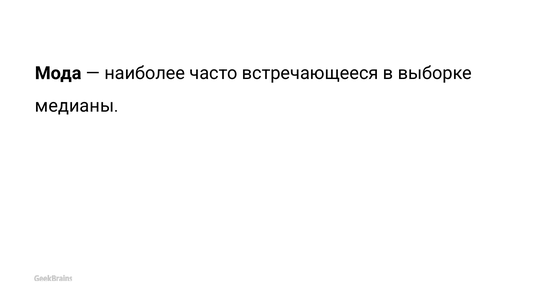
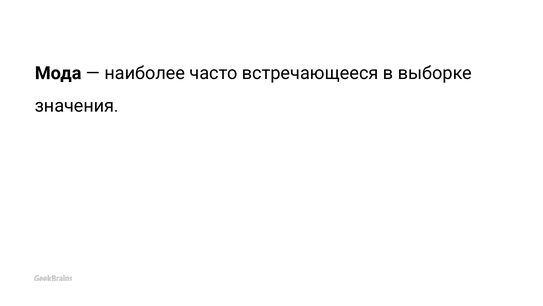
медианы: медианы -> значения (75, 106)
